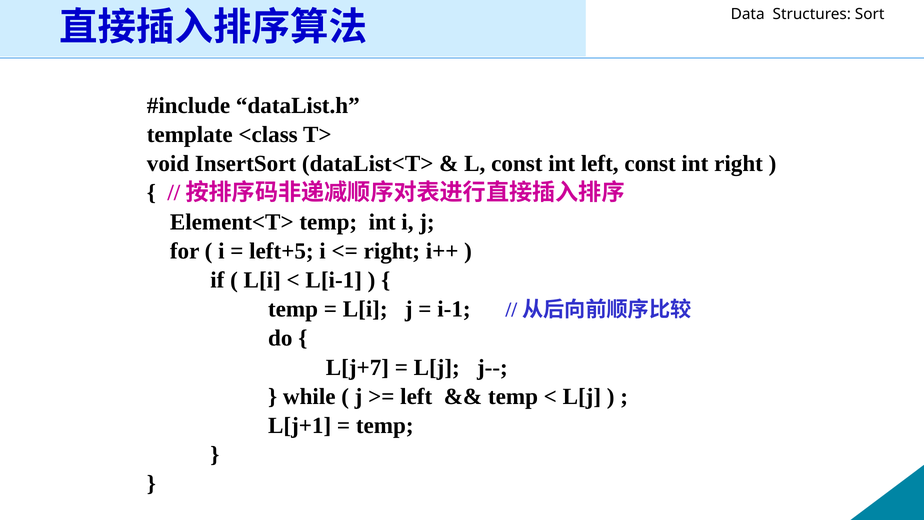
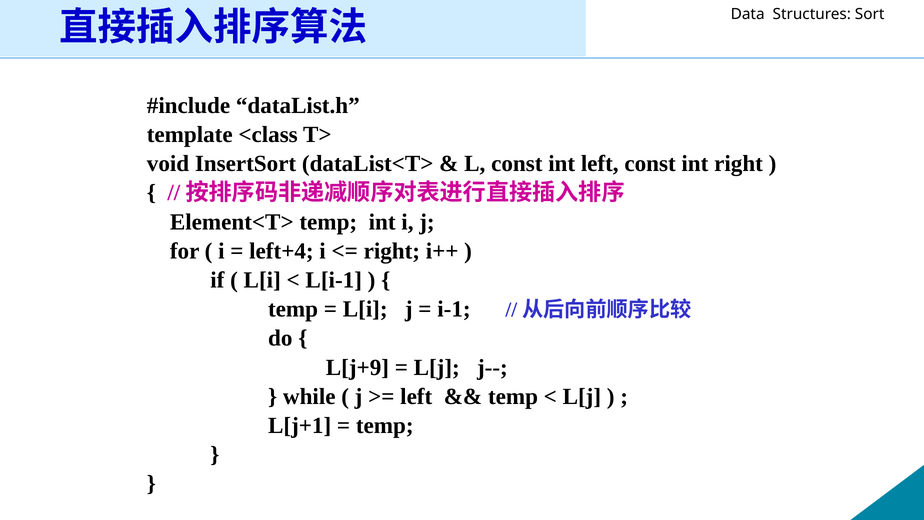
left+5: left+5 -> left+4 (281, 251)
L[j+7: L[j+7 -> L[j+9 (357, 367)
